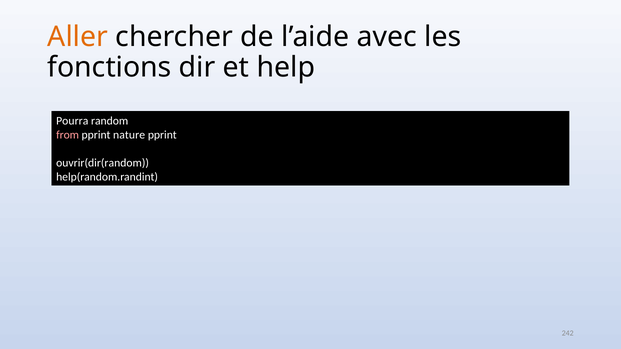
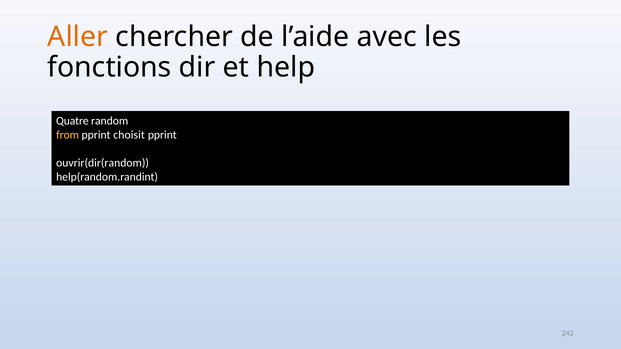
Pourra: Pourra -> Quatre (72, 121)
from colour: pink -> yellow (68, 135)
nature: nature -> choisit (129, 135)
